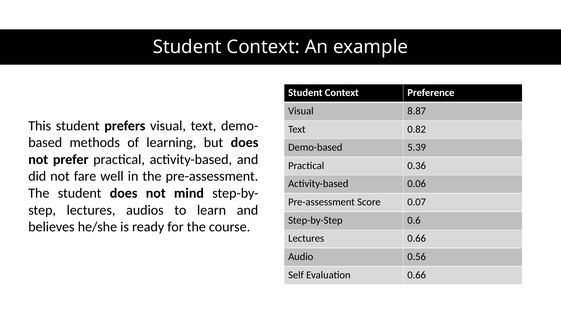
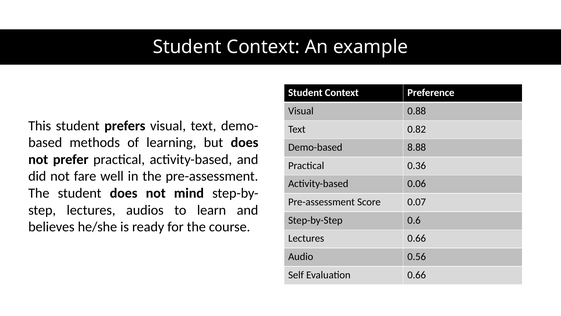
8.87: 8.87 -> 0.88 (417, 111)
5.39: 5.39 -> 8.88 (417, 147)
